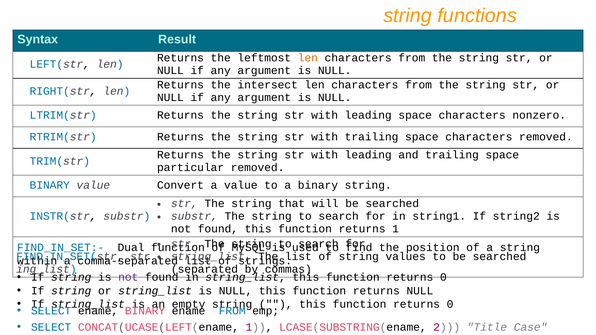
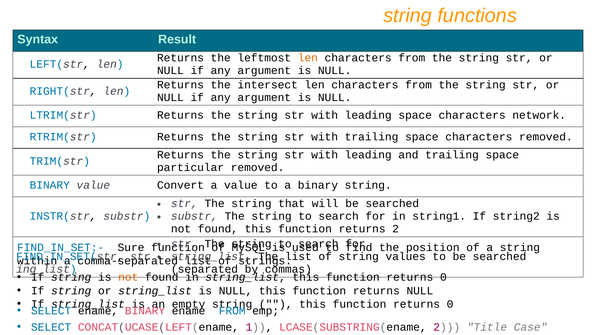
nonzero: nonzero -> network (539, 115)
returns 1: 1 -> 2 (396, 229)
Dual: Dual -> Sure (131, 248)
not colour: purple -> orange (128, 277)
